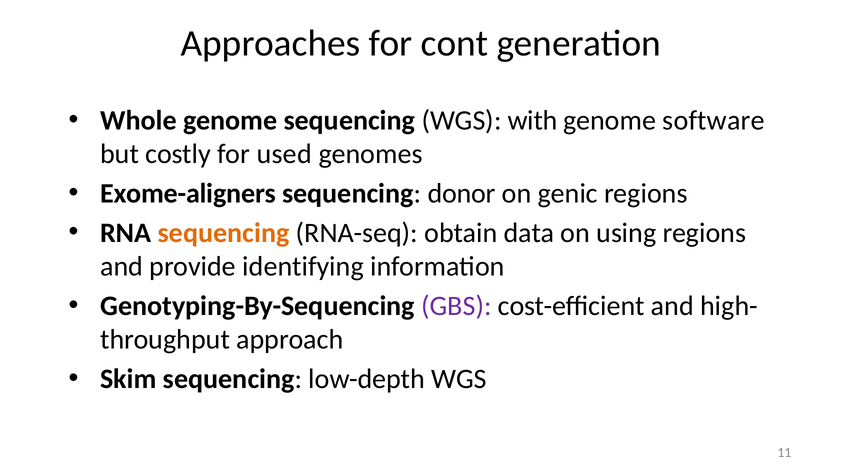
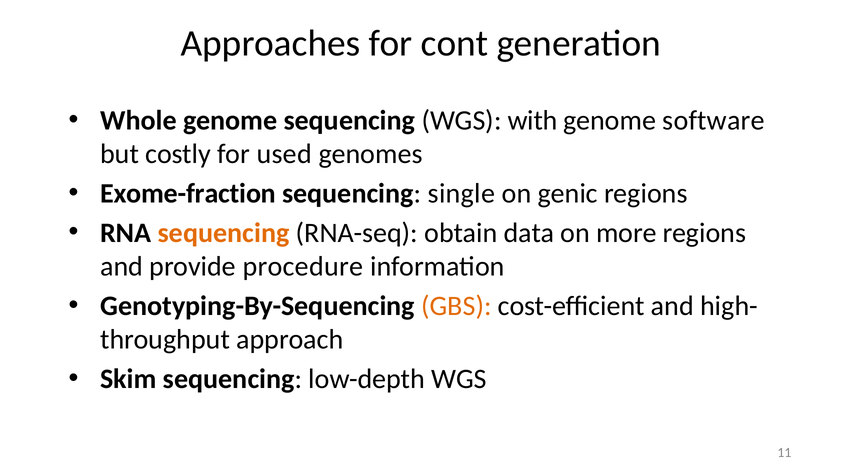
Exome-aligners: Exome-aligners -> Exome-fraction (188, 193)
donor: donor -> single (461, 193)
using: using -> more (626, 233)
identifying: identifying -> procedure (303, 266)
GBS colour: purple -> orange (456, 306)
